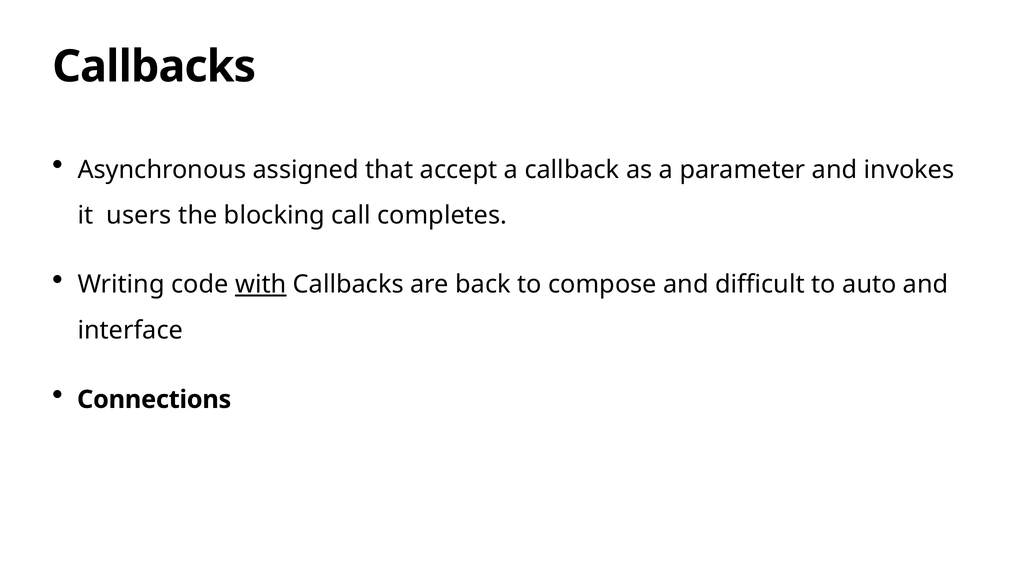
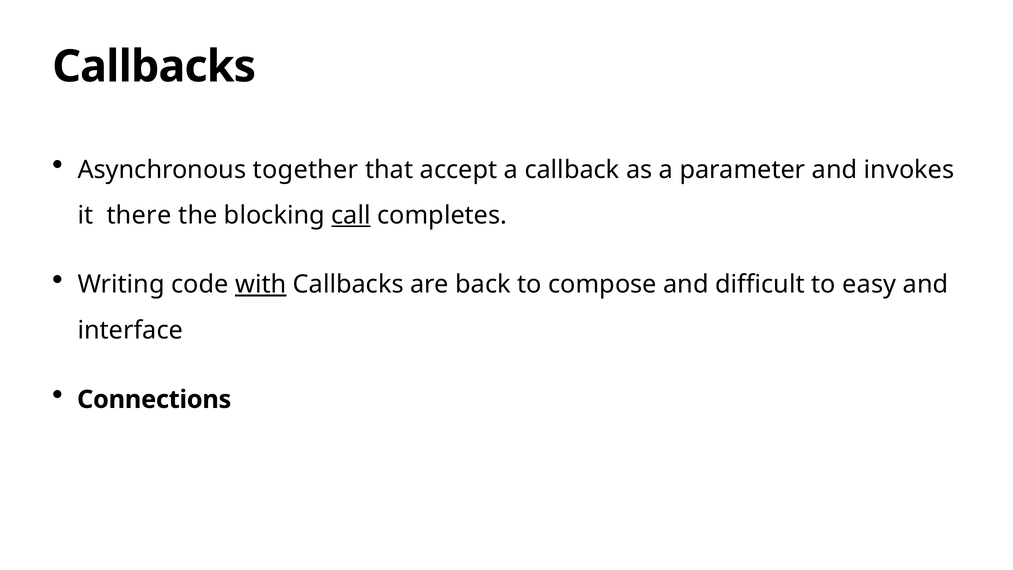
assigned: assigned -> together (306, 170)
users: users -> there (139, 215)
call underline: none -> present (351, 215)
auto: auto -> easy (869, 285)
